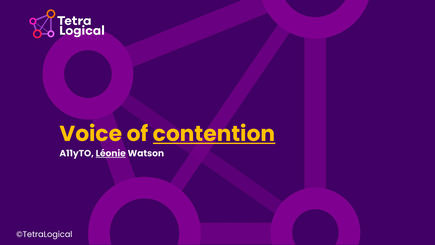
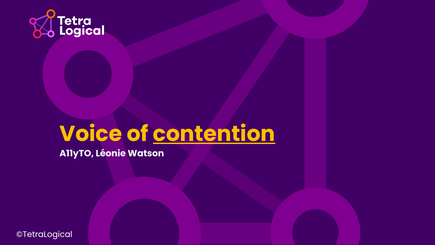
Léonie underline: present -> none (111, 153)
